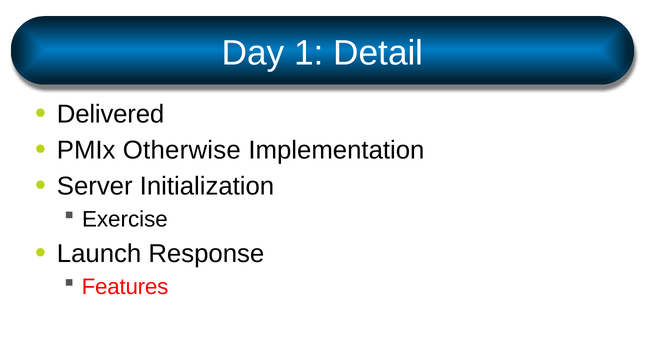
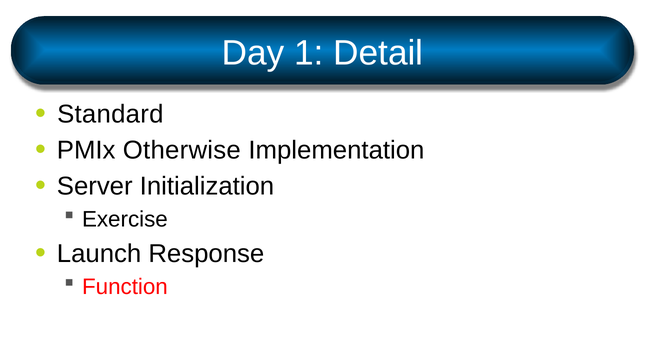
Delivered: Delivered -> Standard (110, 114)
Features: Features -> Function (125, 287)
